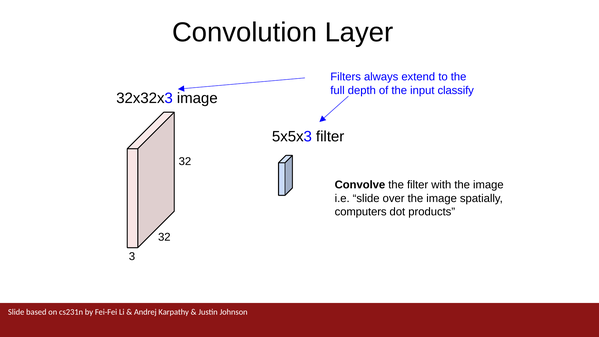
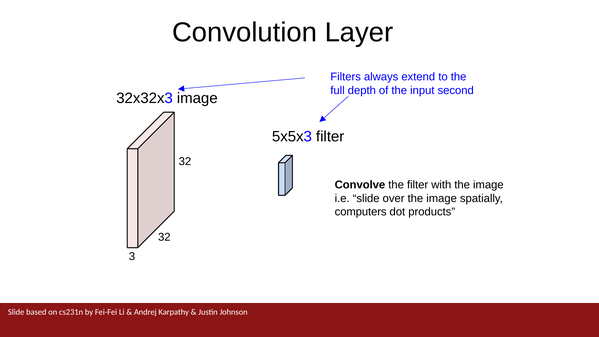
classify: classify -> second (456, 90)
